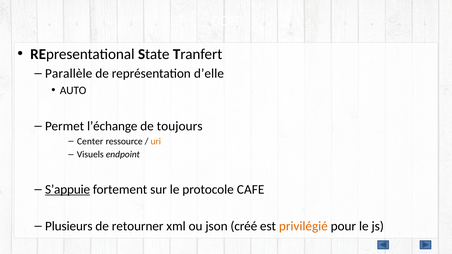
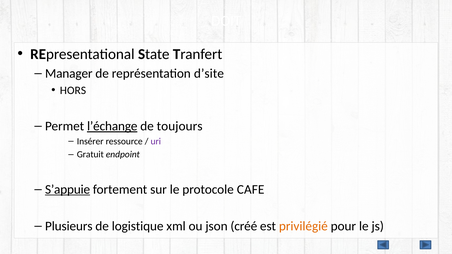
Parallèle: Parallèle -> Manager (69, 74)
d’elle: d’elle -> d’site (209, 74)
AUTO: AUTO -> HORS (73, 90)
l’échange underline: none -> present (112, 126)
Center: Center -> Insérer (90, 141)
uri colour: orange -> purple (156, 141)
Visuels: Visuels -> Gratuit (90, 155)
retourner: retourner -> logistique (138, 226)
